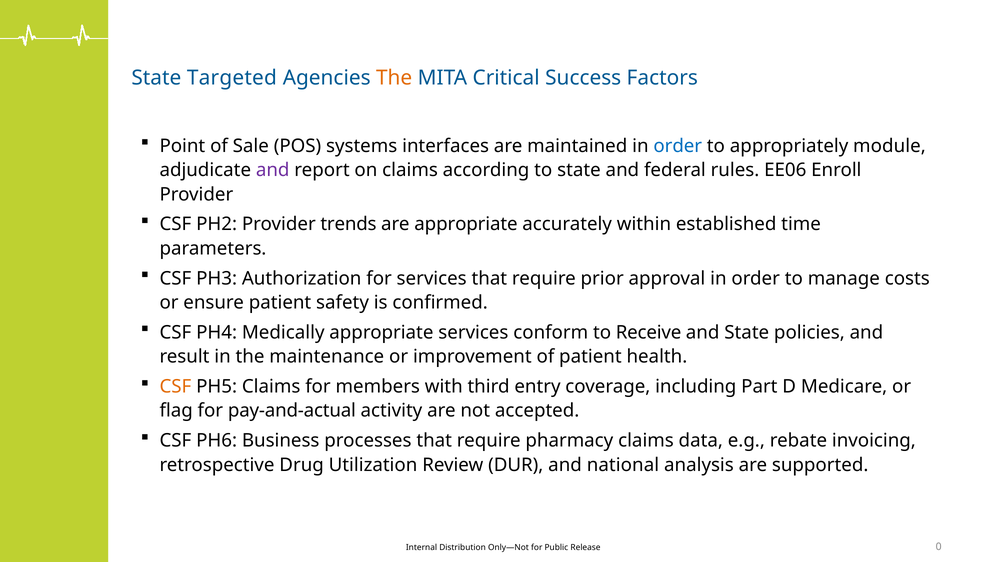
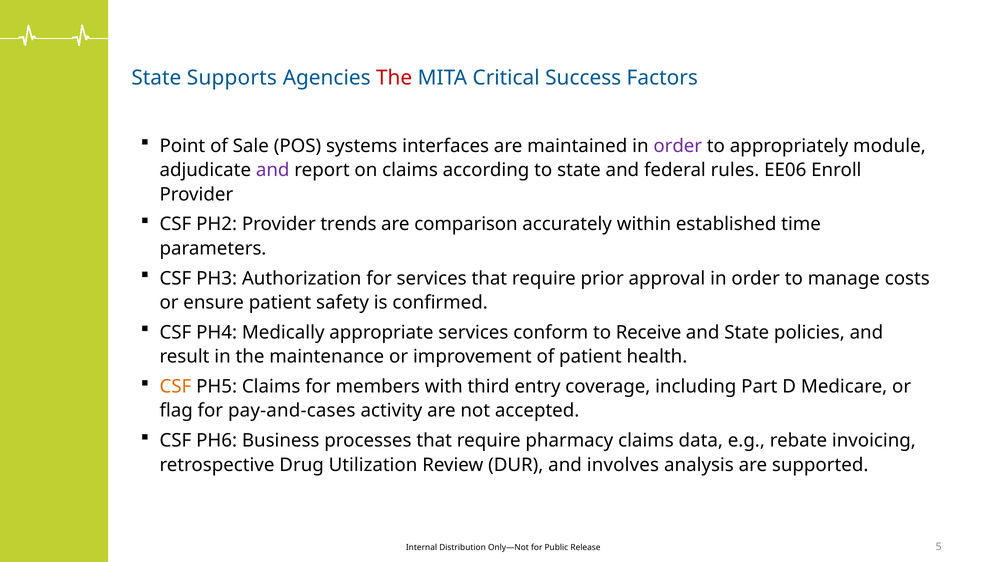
Targeted: Targeted -> Supports (232, 78)
The colour: orange -> red (394, 78)
order colour: blue -> purple (678, 146)
are appropriate: appropriate -> comparison (466, 224)
pay-and-actual: pay-and-actual -> pay-and-cases (292, 411)
national: national -> involves (623, 465)
0: 0 -> 5 (939, 547)
